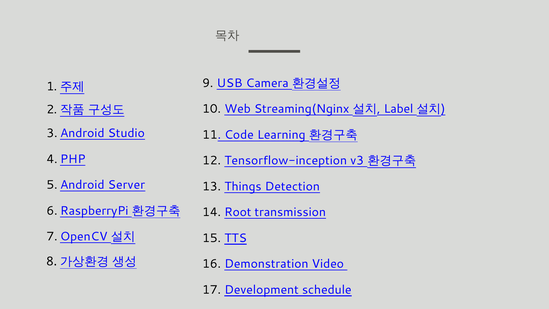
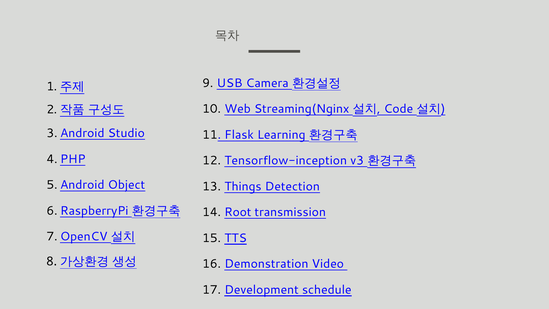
Label: Label -> Code (398, 109)
Code: Code -> Flask (239, 135)
Server: Server -> Object (126, 185)
